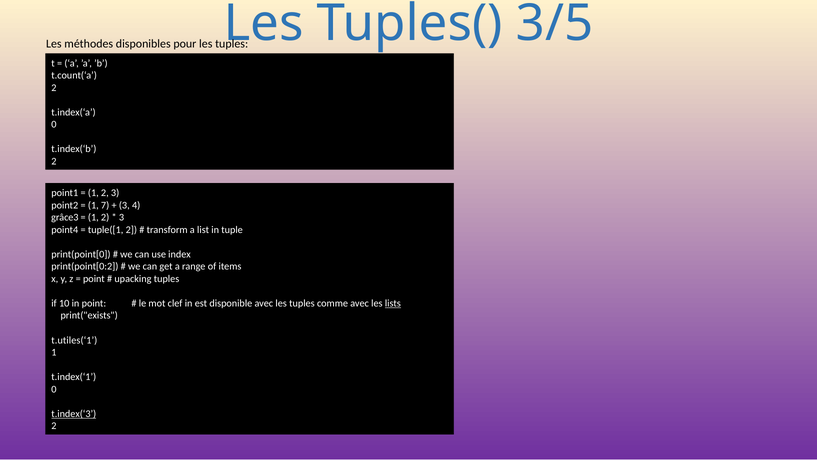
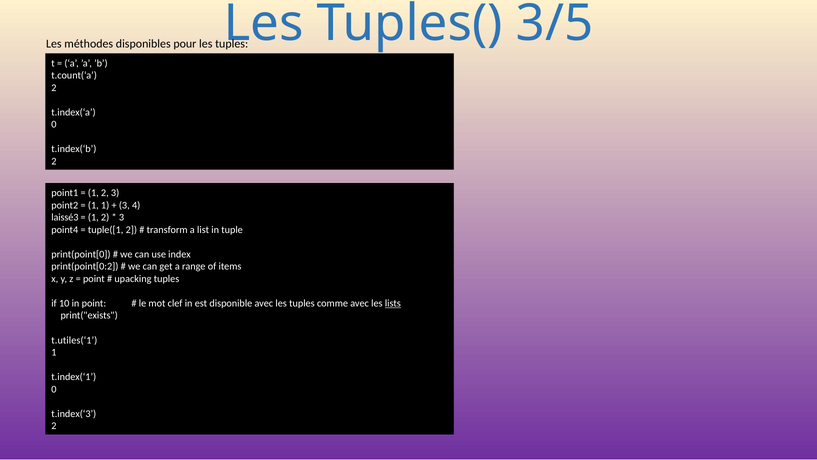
1 7: 7 -> 1 (105, 205)
grâce3: grâce3 -> laissé3 (65, 217)
t.index(‘3 underline: present -> none (74, 413)
